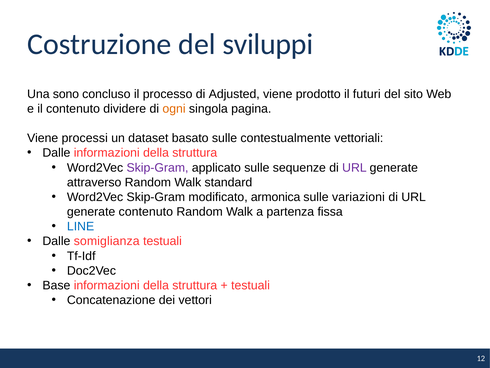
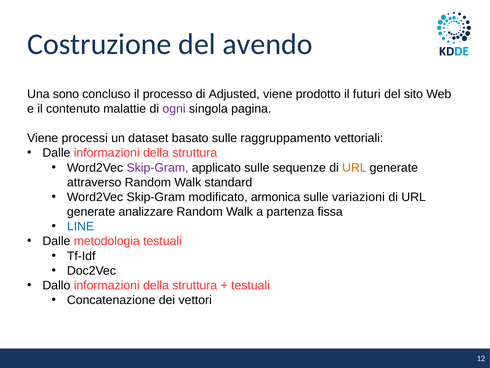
sviluppi: sviluppi -> avendo (268, 44)
dividere: dividere -> malattie (125, 109)
ogni colour: orange -> purple (174, 109)
contestualmente: contestualmente -> raggruppamento (286, 138)
URL colour: purple -> orange (354, 167)
generate contenuto: contenuto -> analizzare (146, 212)
somiglianza: somiglianza -> metodologia (107, 241)
Base: Base -> Dallo (56, 285)
